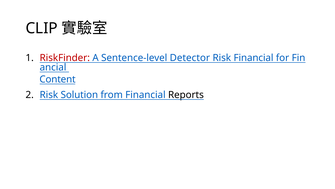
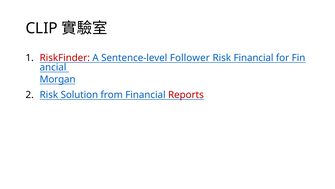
Detector: Detector -> Follower (190, 58)
Content: Content -> Morgan (58, 79)
Reports colour: black -> red (186, 95)
